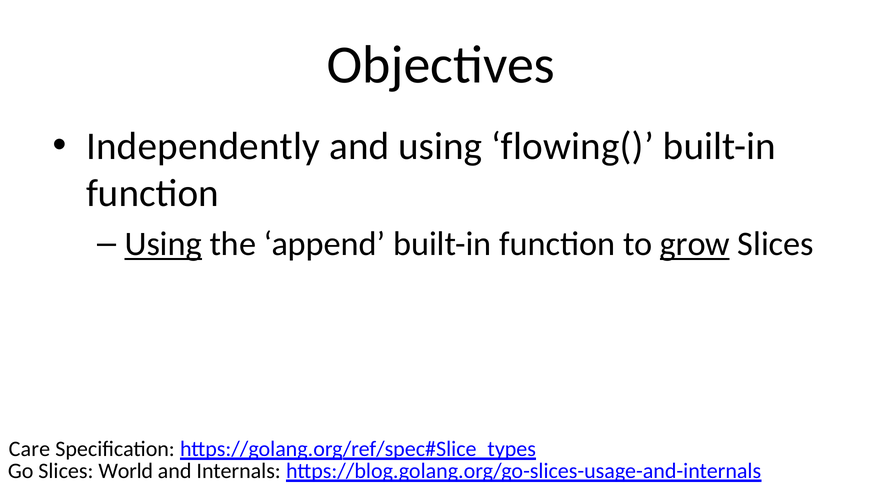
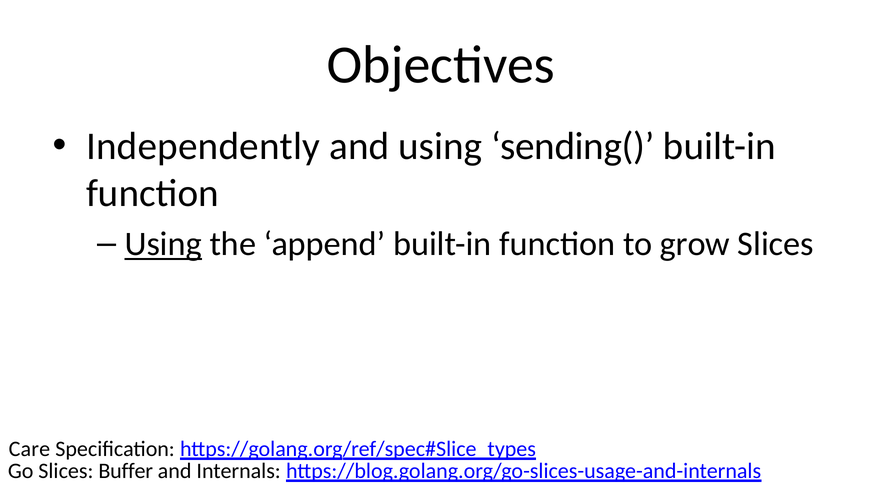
flowing(: flowing( -> sending( (573, 146)
grow underline: present -> none (695, 244)
World: World -> Buffer (126, 471)
